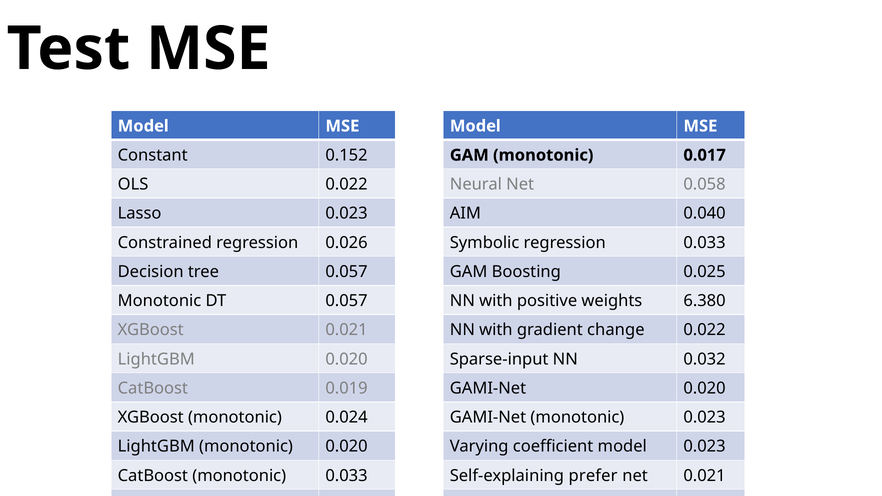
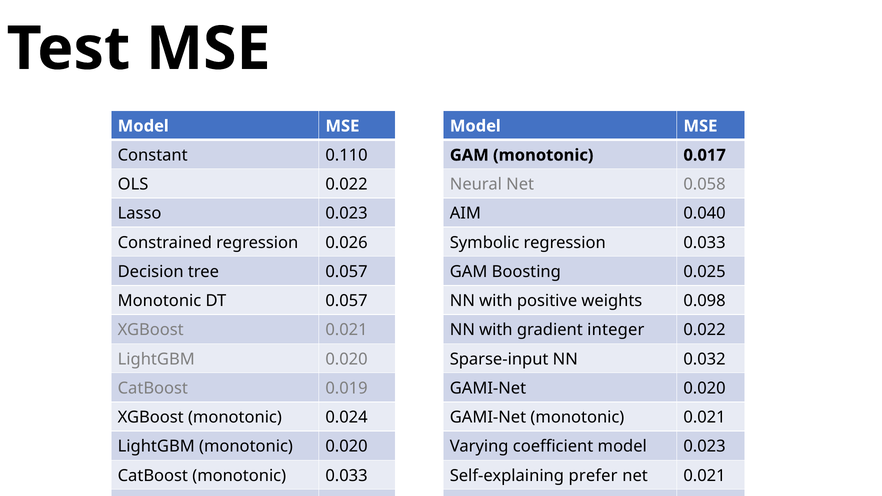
0.152: 0.152 -> 0.110 (347, 155)
6.380: 6.380 -> 0.098 (705, 301)
change: change -> integer (616, 330)
monotonic 0.023: 0.023 -> 0.021 (705, 418)
